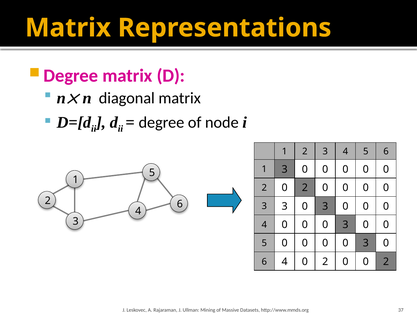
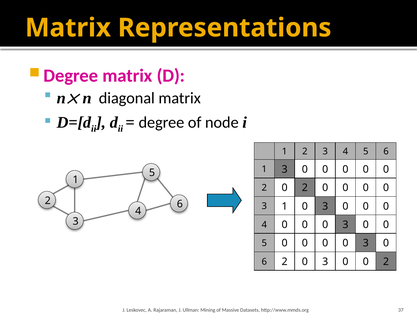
3 3: 3 -> 1 (285, 206)
6 4: 4 -> 2 (285, 261)
2: 2 -> 3 (325, 261)
